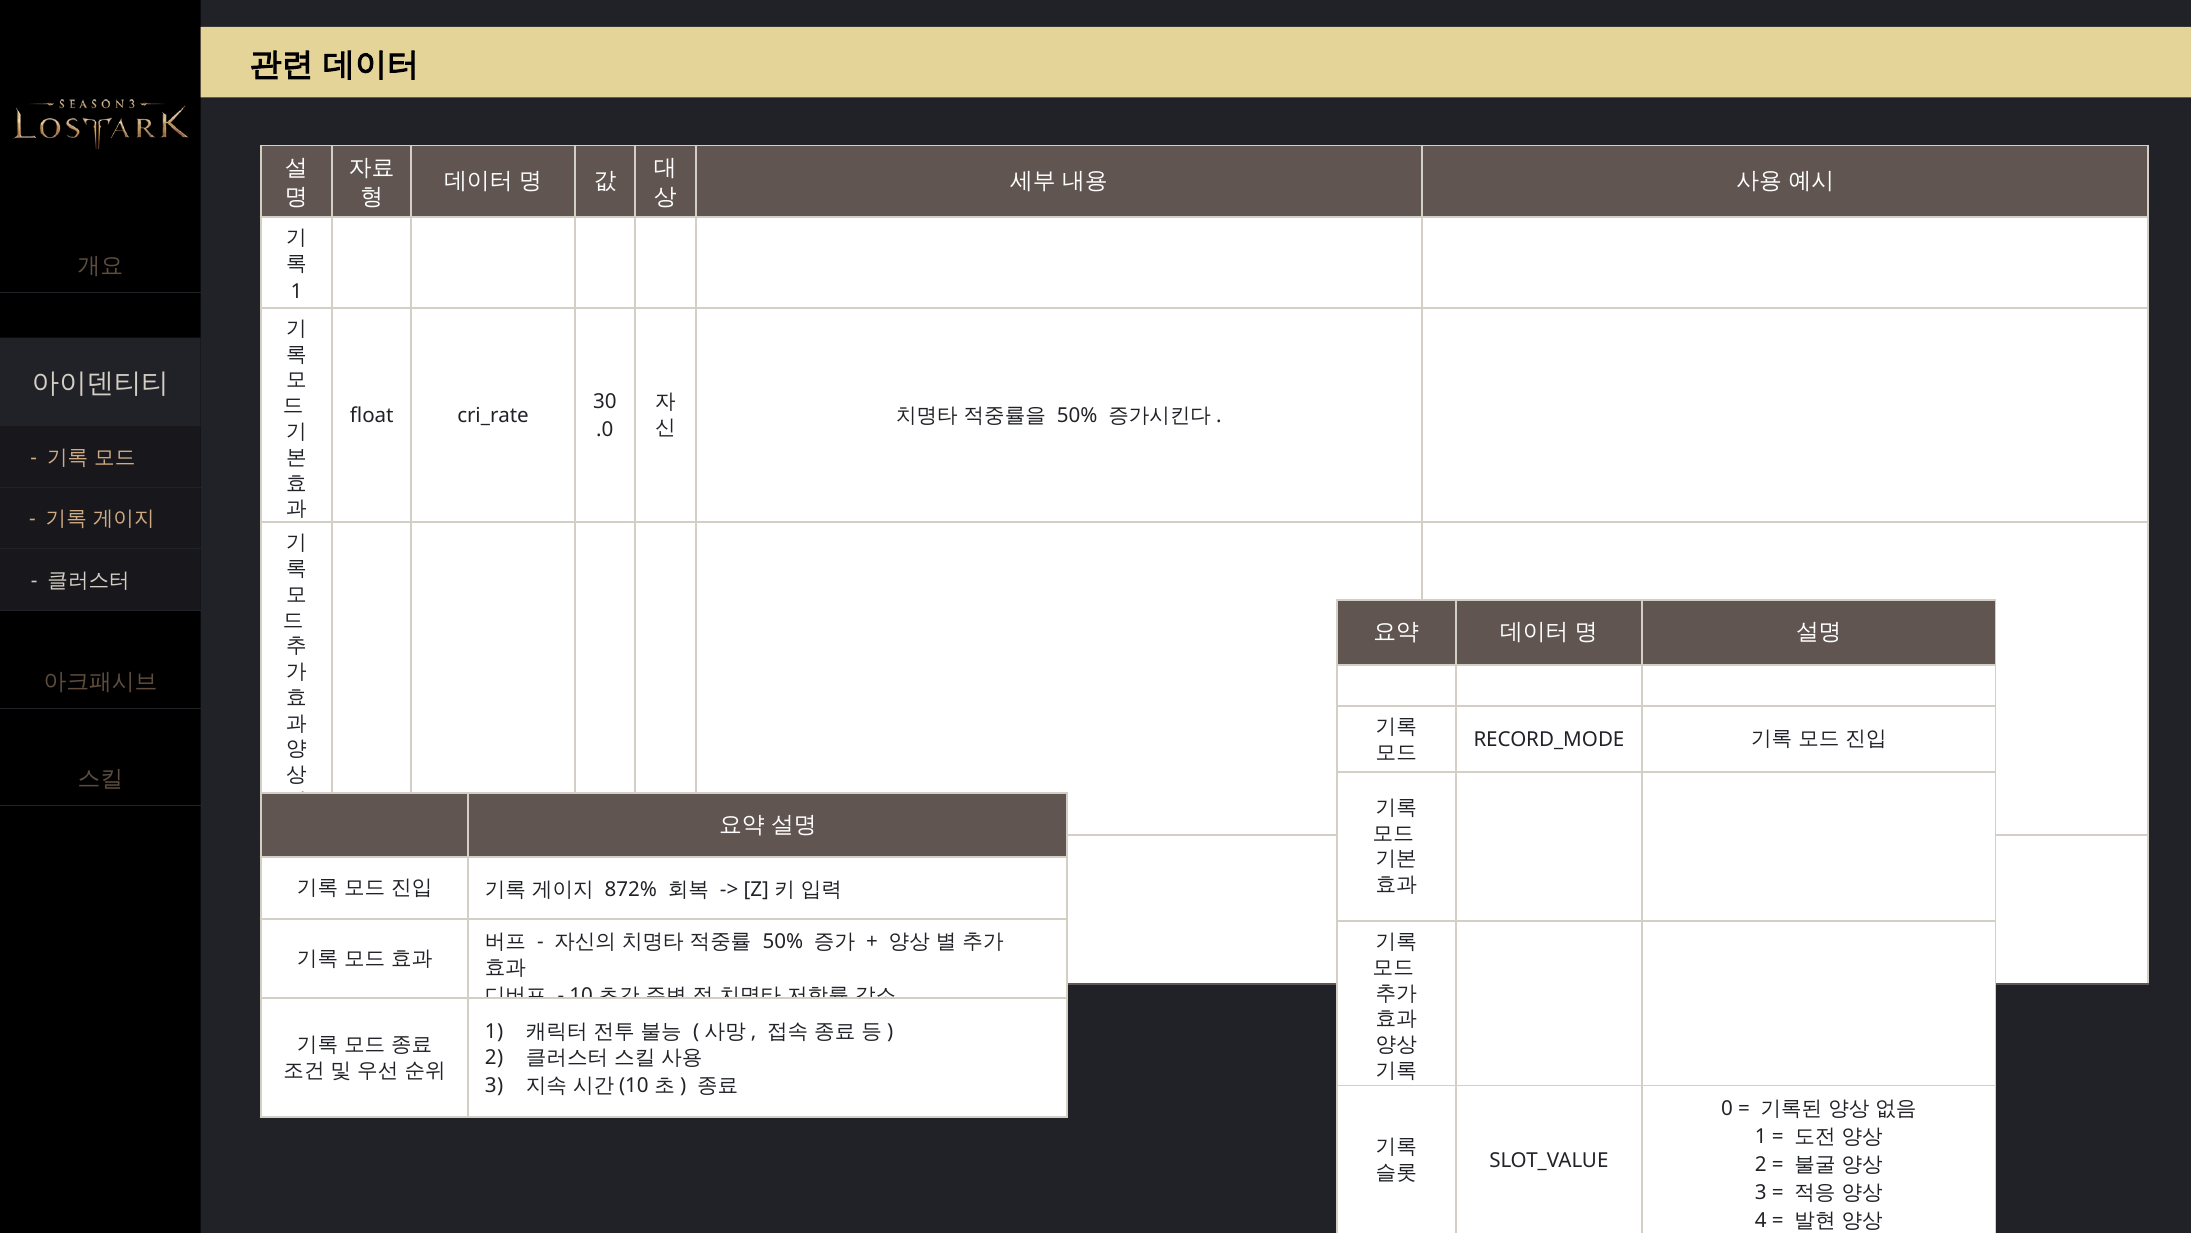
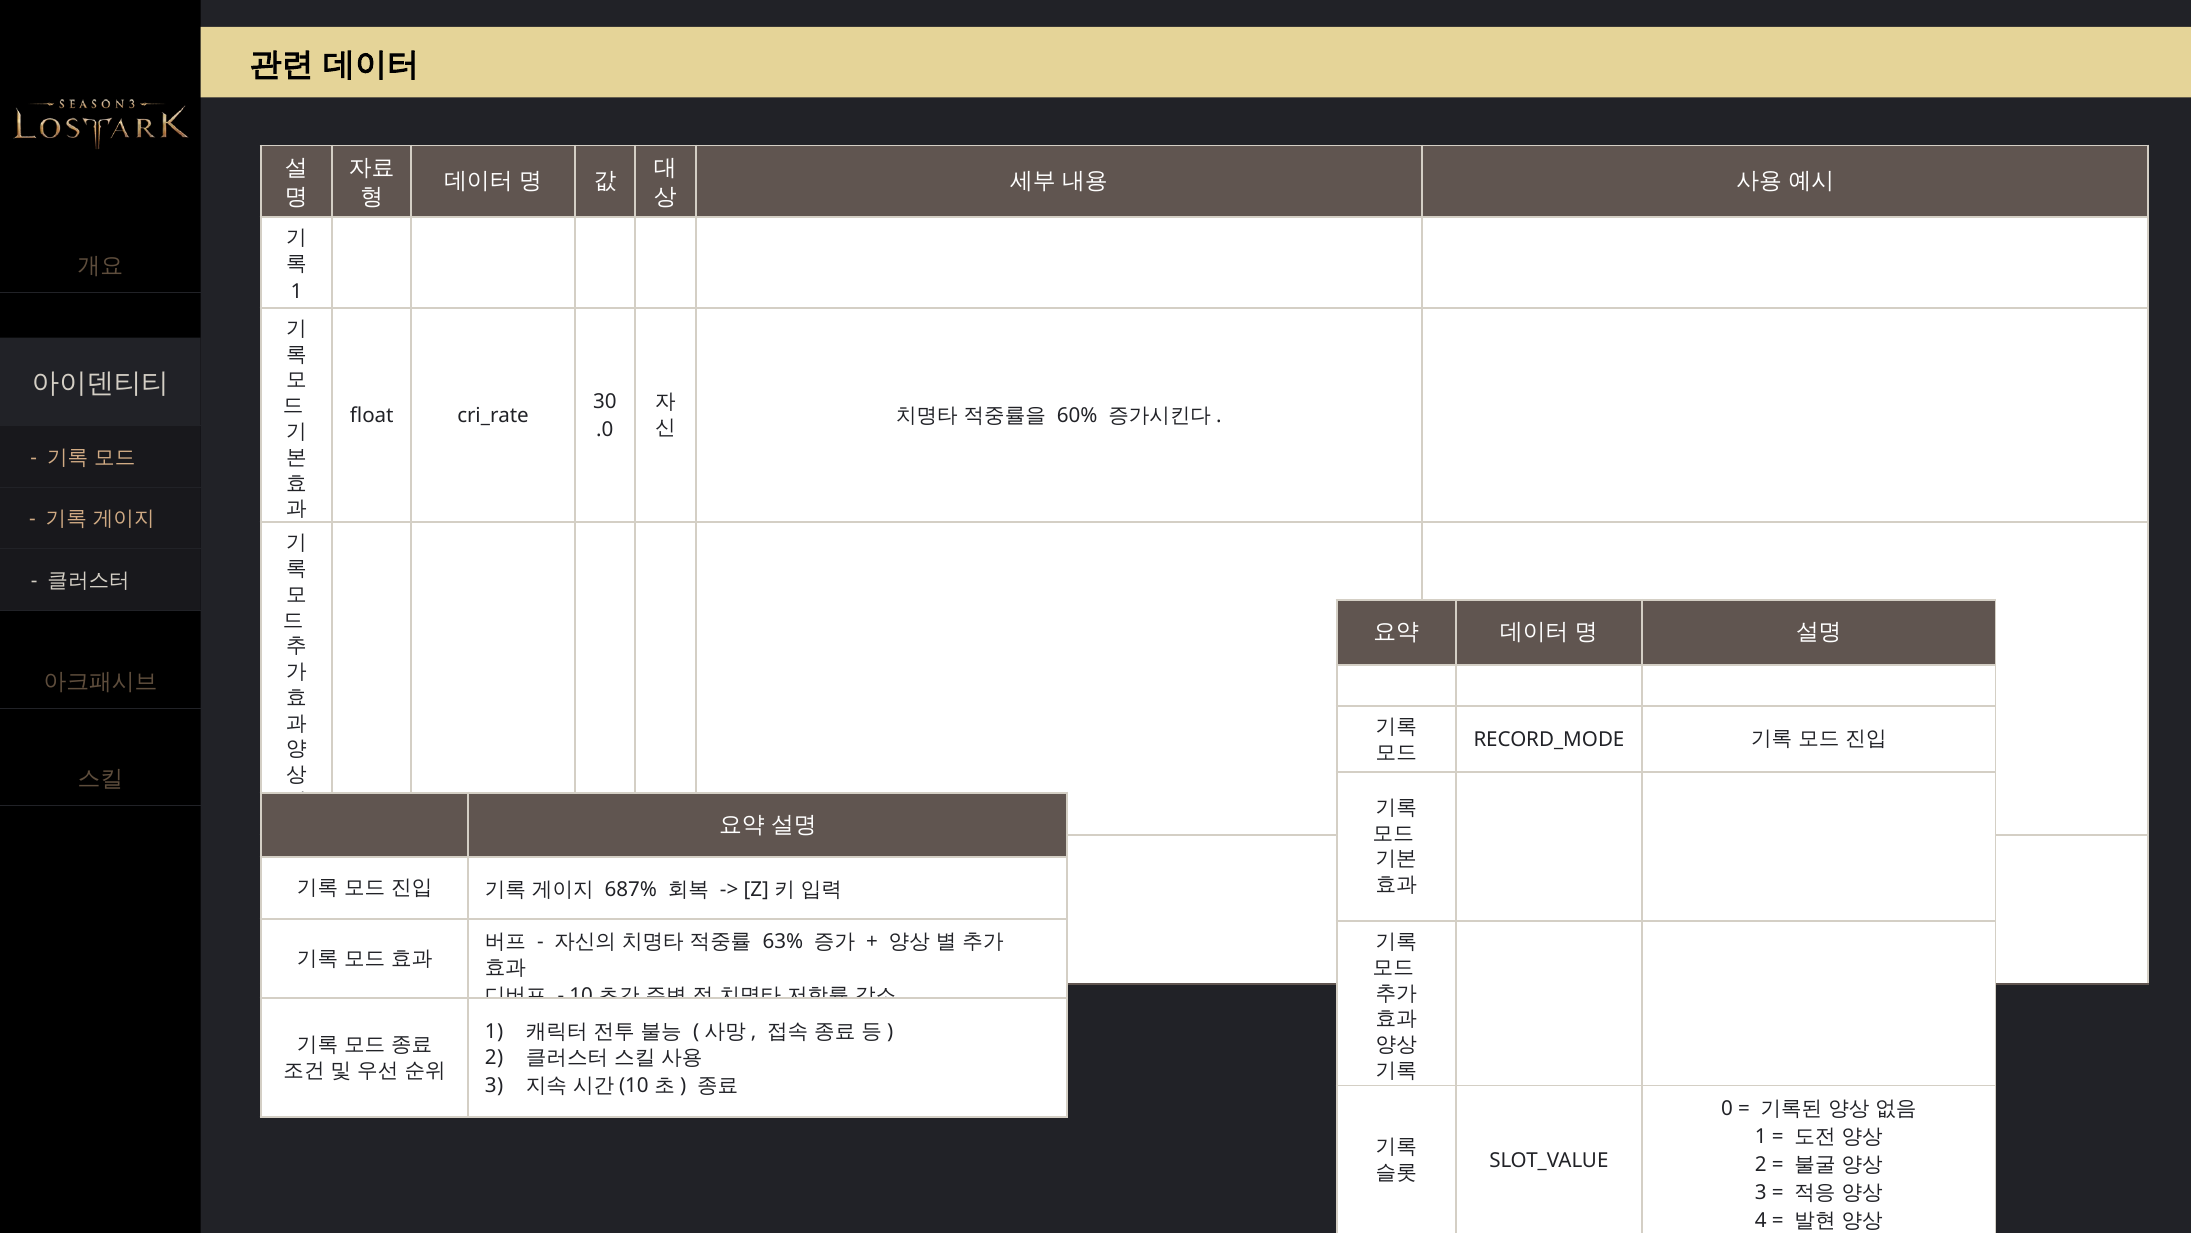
50%: 50% -> 60% (1077, 416)
872%: 872% -> 687% (631, 889)
50%: 50% -> 63% (783, 942)
